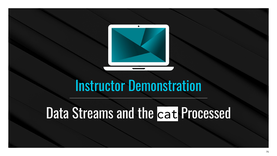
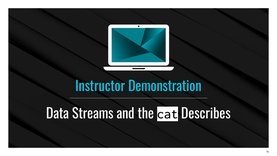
Processed: Processed -> Describes (206, 114)
